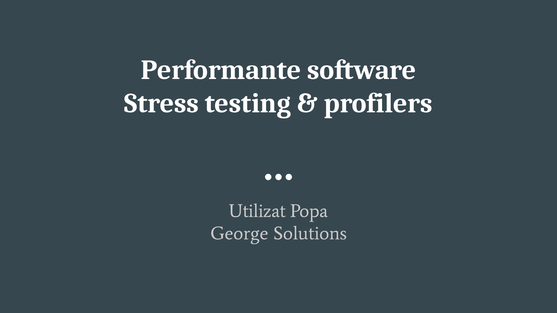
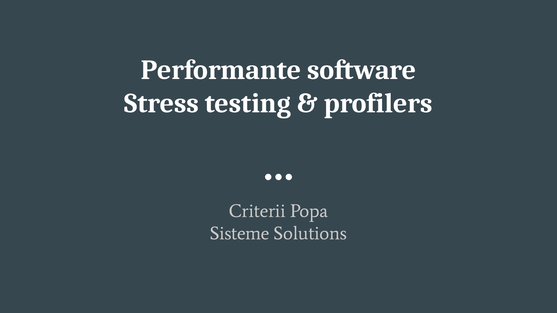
Utilizat: Utilizat -> Criterii (257, 211)
George: George -> Sisteme (240, 234)
